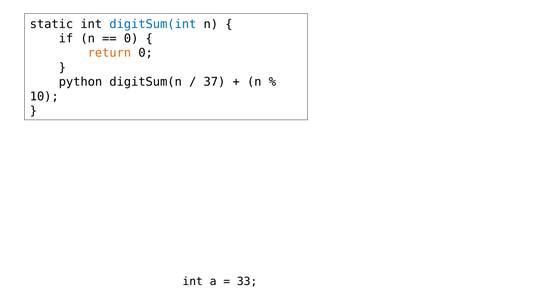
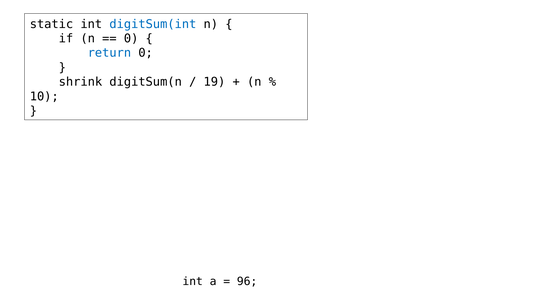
return colour: orange -> blue (109, 53)
python: python -> shrink (80, 82)
37: 37 -> 19 (214, 82)
33: 33 -> 96 (247, 282)
